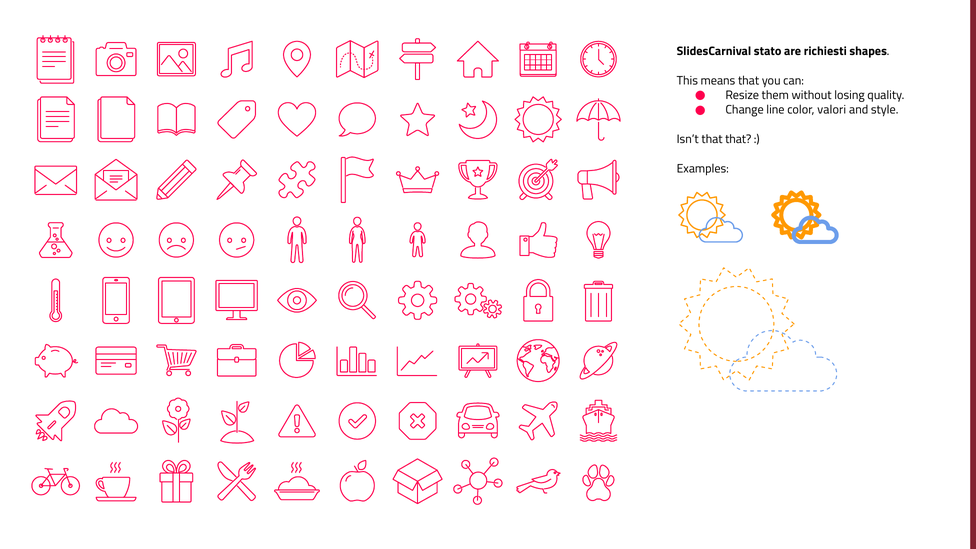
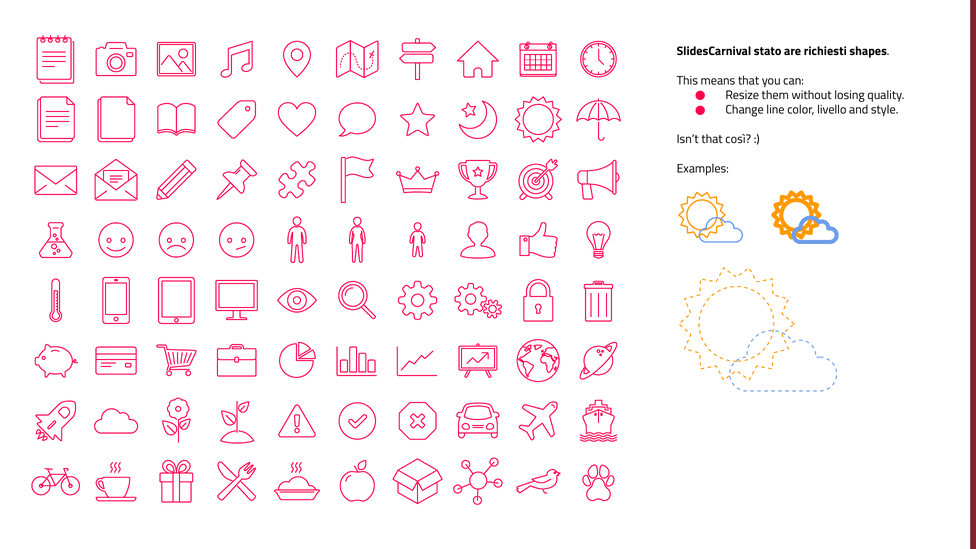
valori: valori -> livello (832, 110)
that that: that -> così (738, 139)
